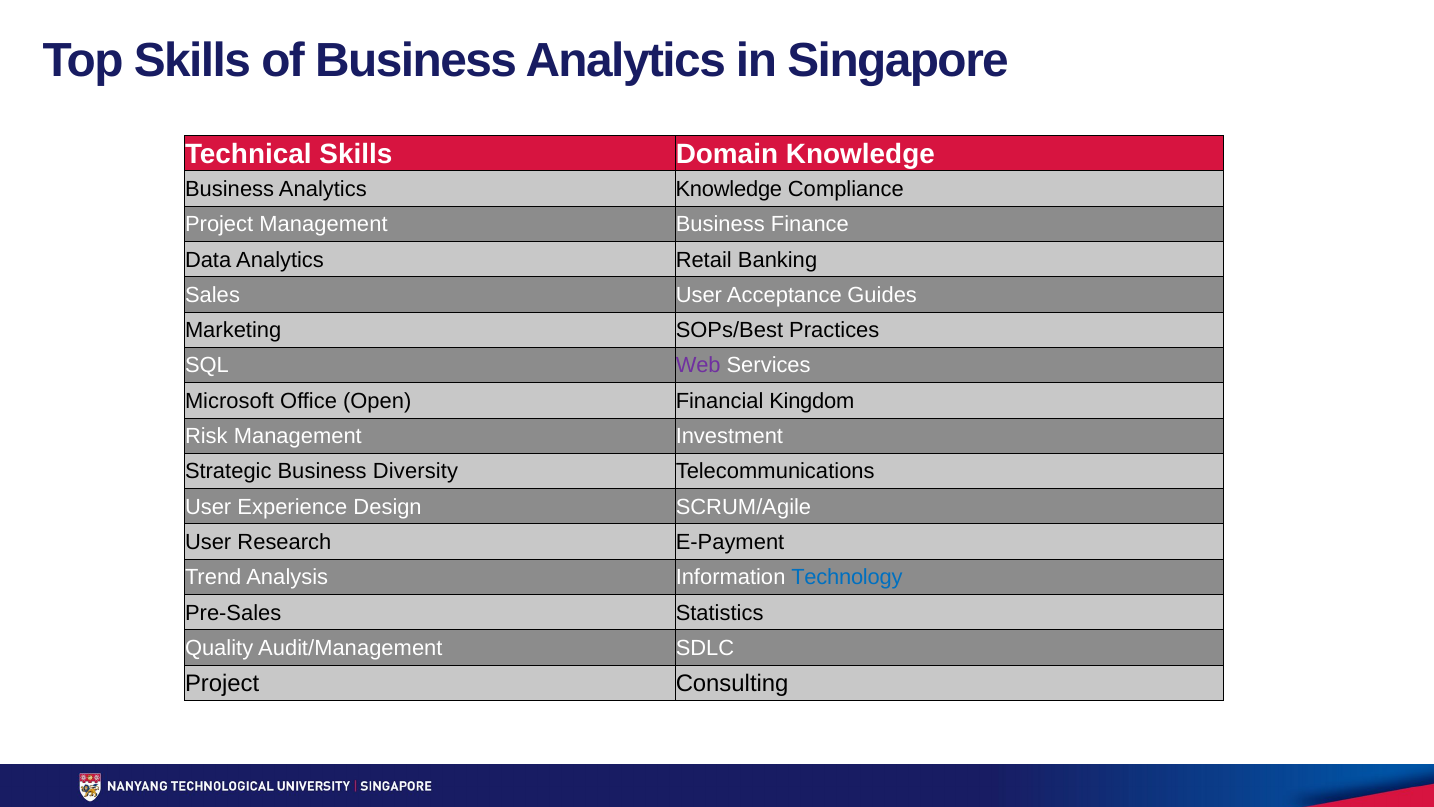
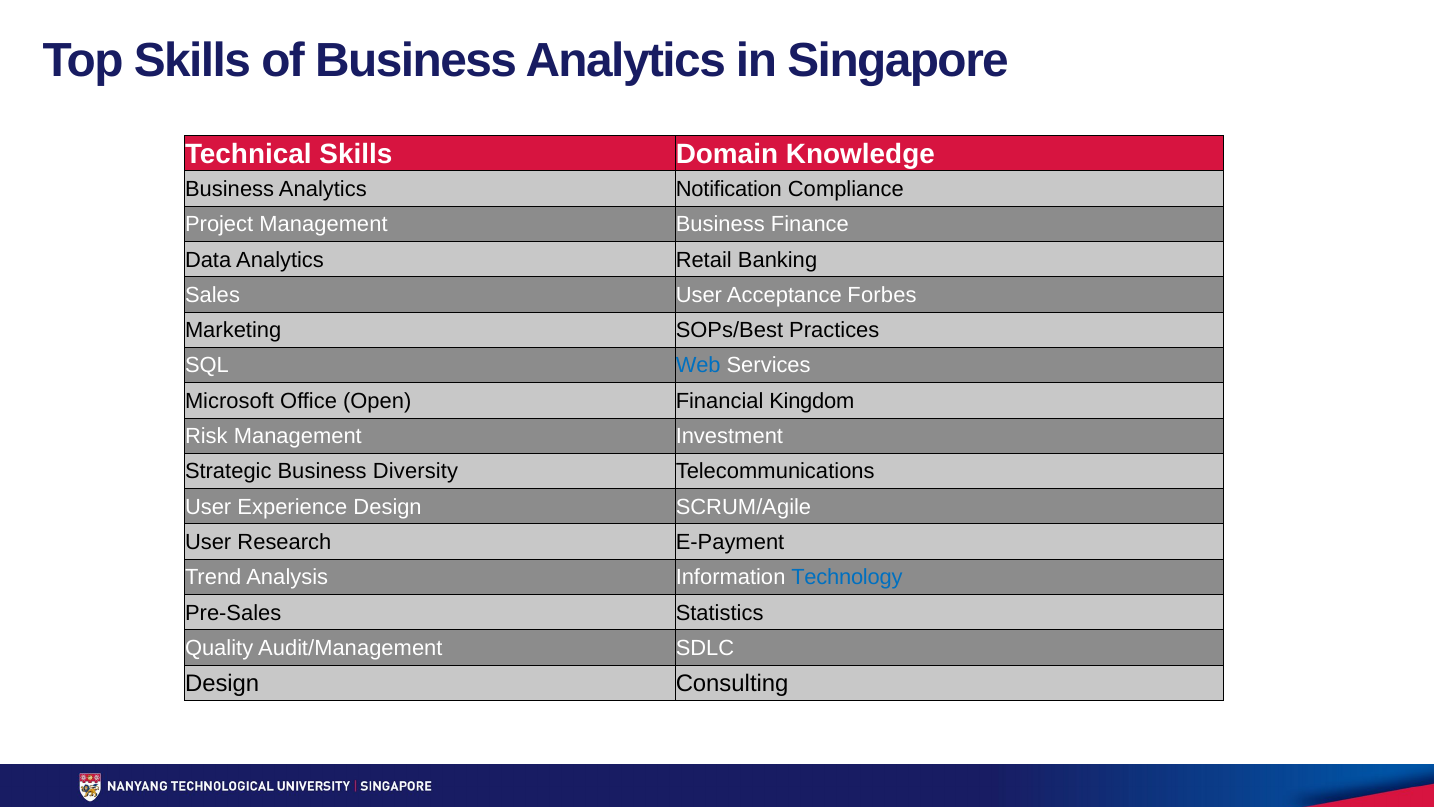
Analytics Knowledge: Knowledge -> Notification (729, 189)
Guides: Guides -> Forbes (882, 295)
Web colour: purple -> blue (698, 366)
Project: Project -> Design (222, 683)
